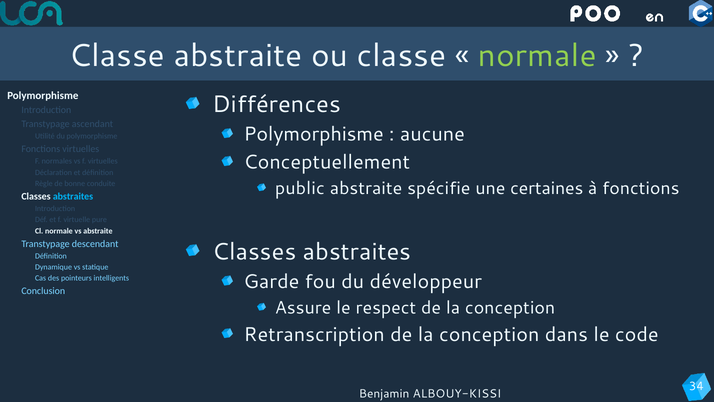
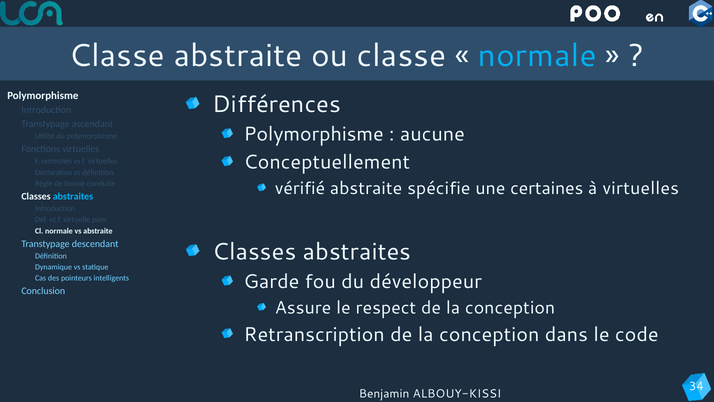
normale colour: light green -> light blue (537, 56)
public: public -> vérifié (300, 188)
à fonctions: fonctions -> virtuelles (641, 188)
